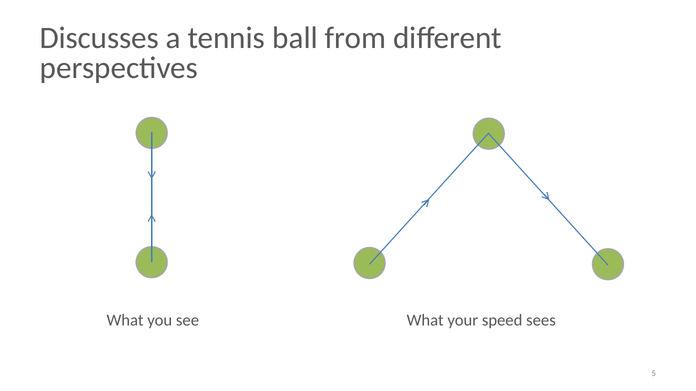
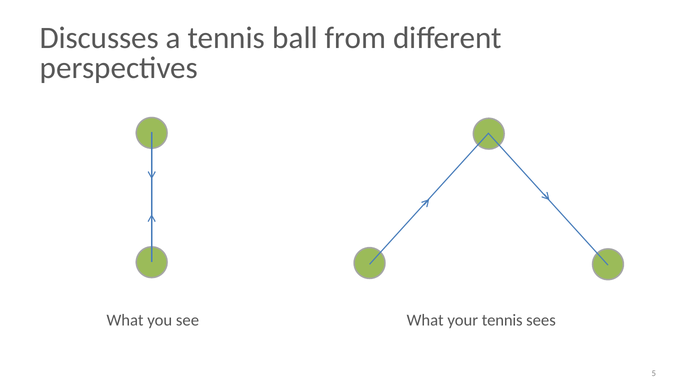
your speed: speed -> tennis (502, 321)
